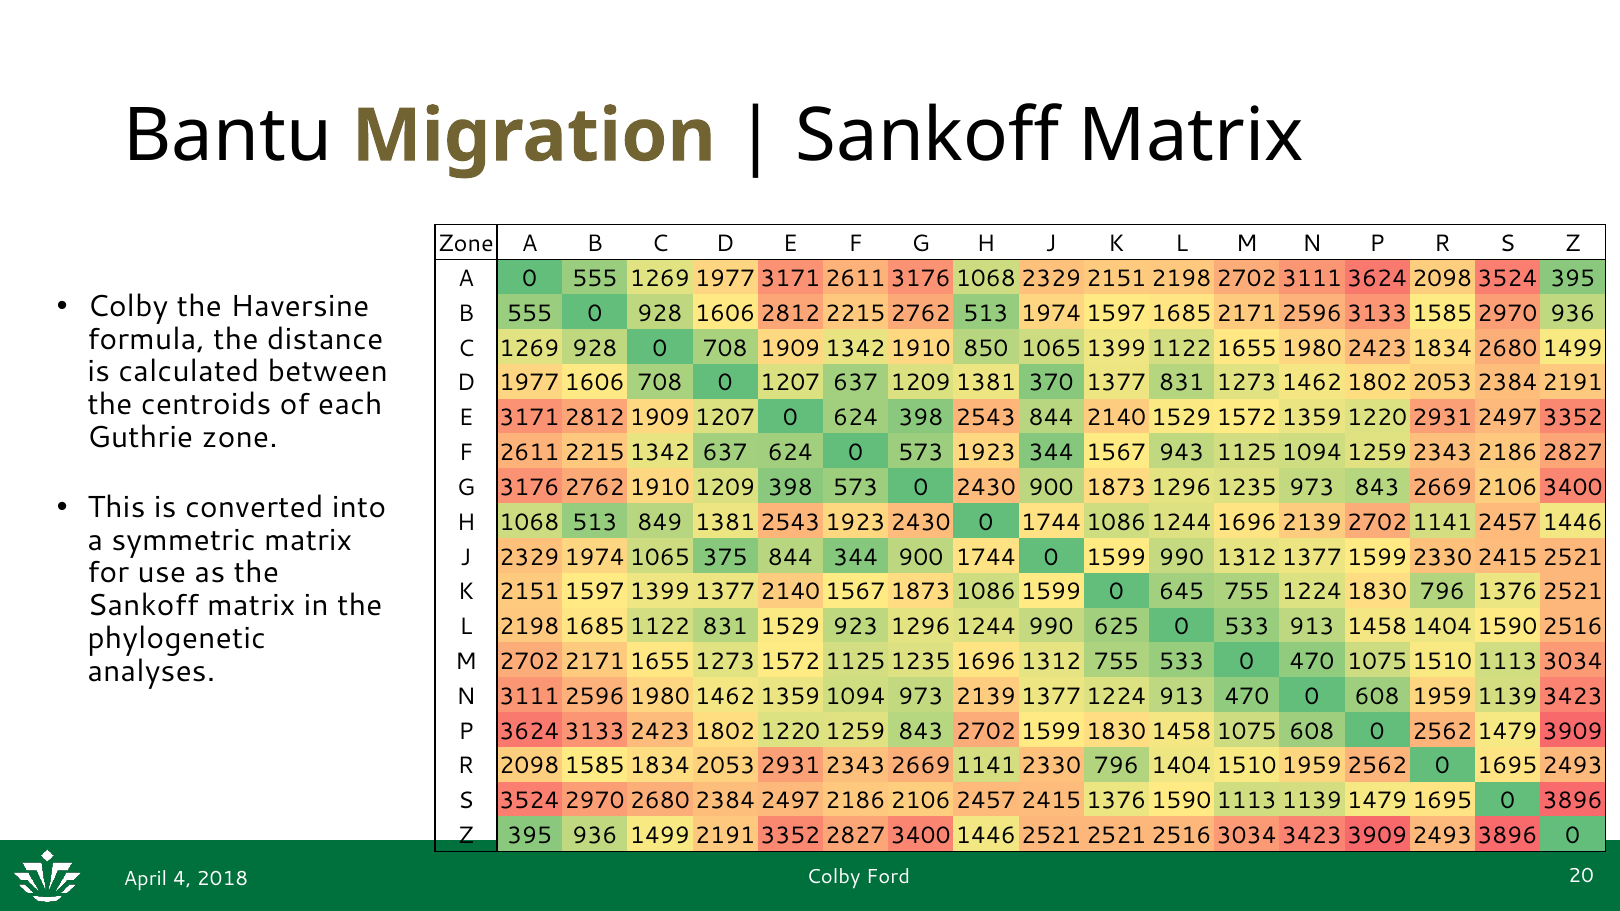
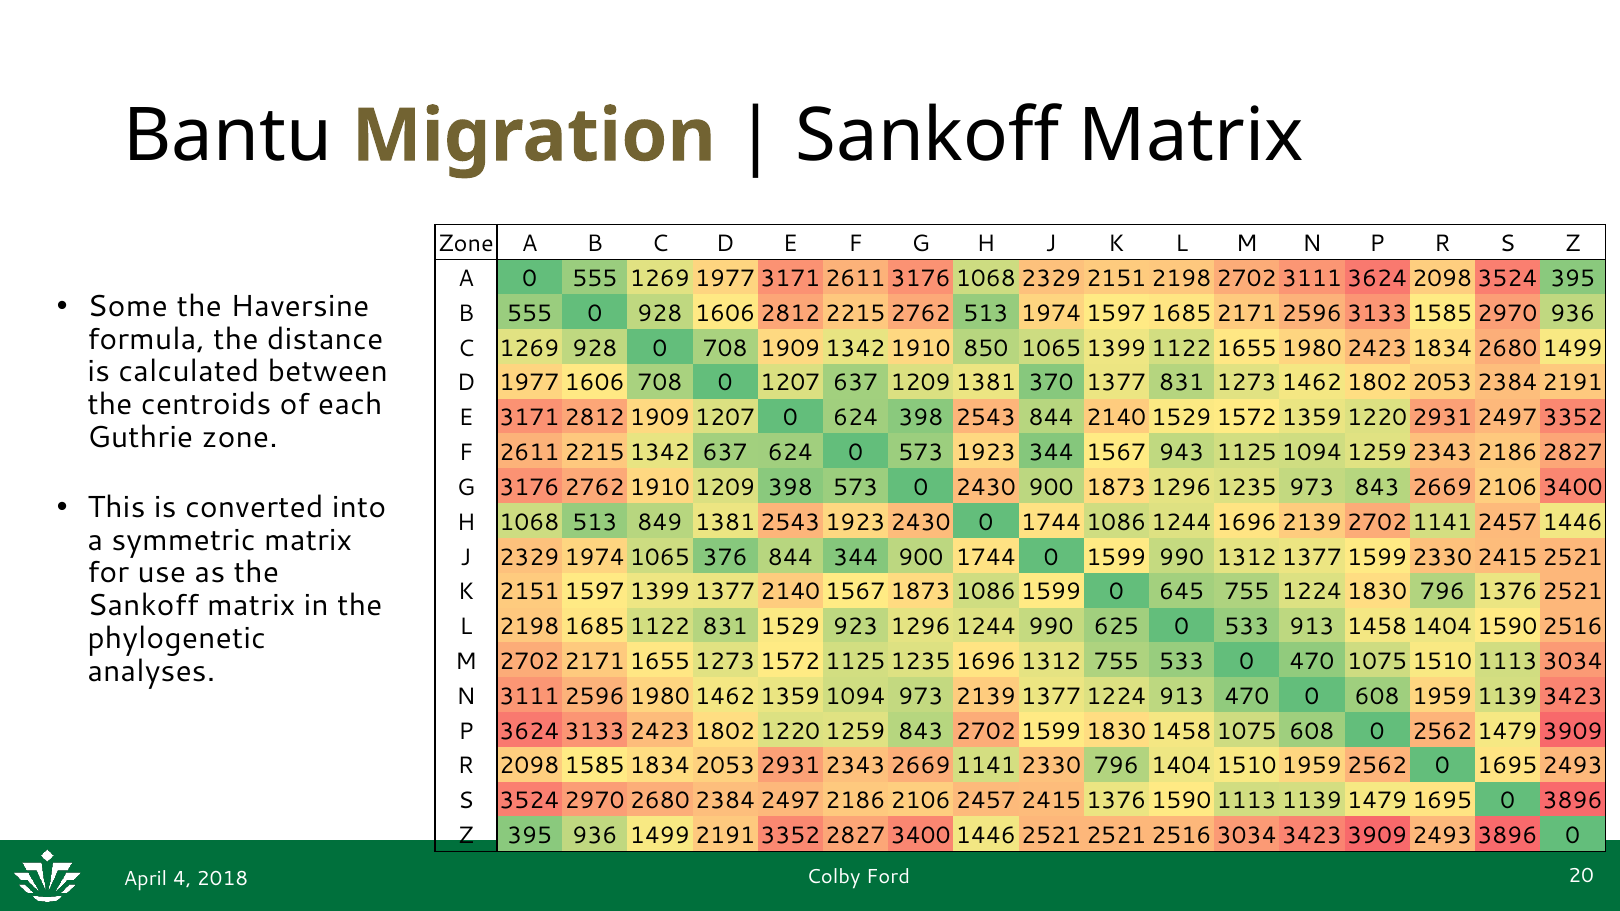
Colby: Colby -> Some (128, 306)
375: 375 -> 376 (725, 557)
